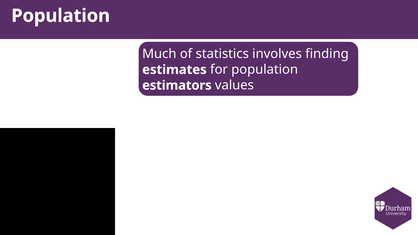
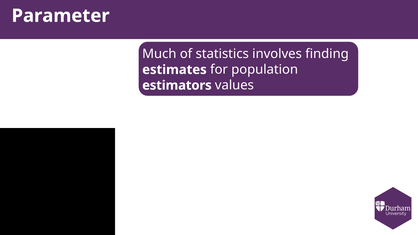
Population: Population -> Parameter (61, 16)
